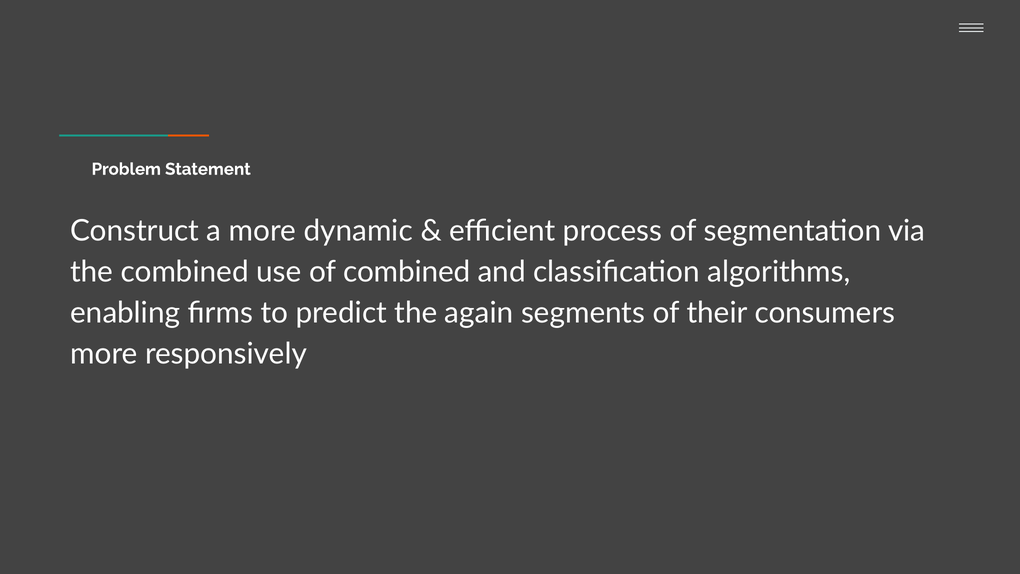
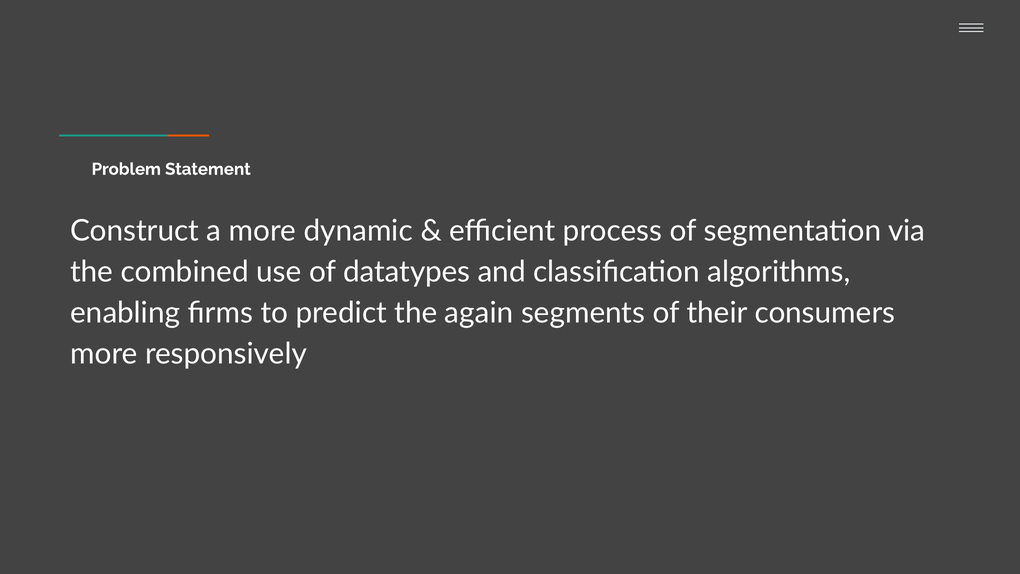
of combined: combined -> datatypes (407, 272)
